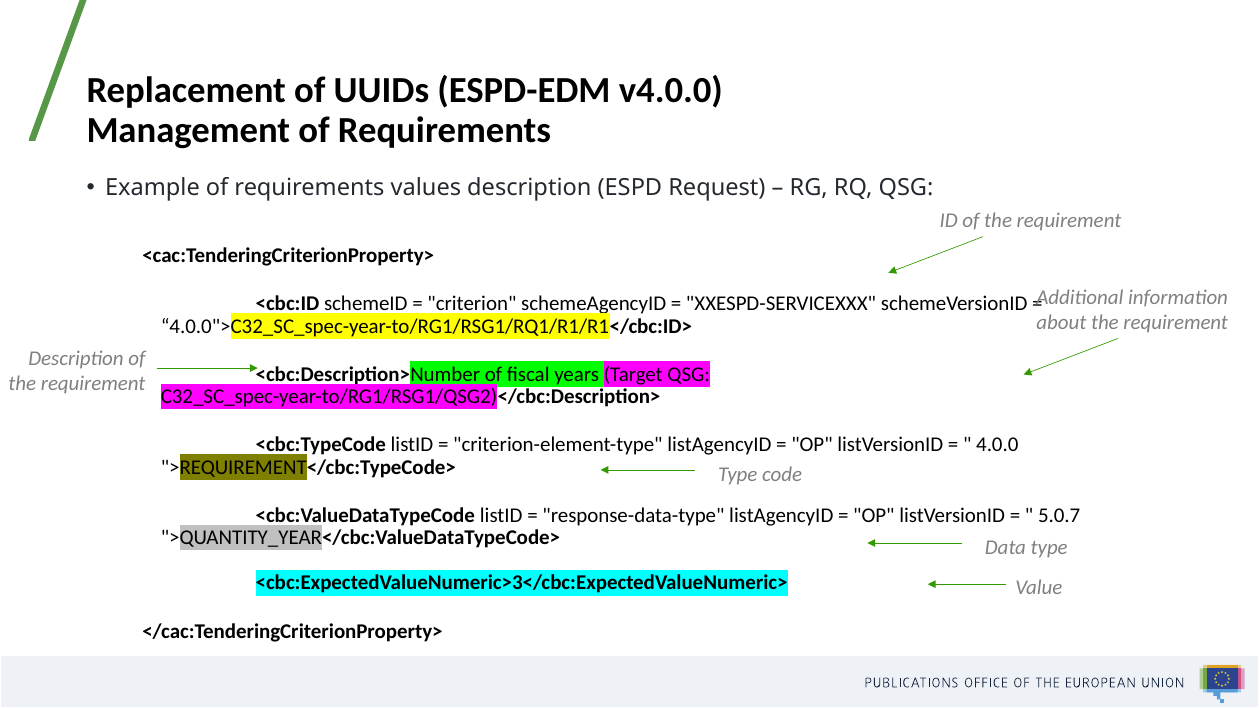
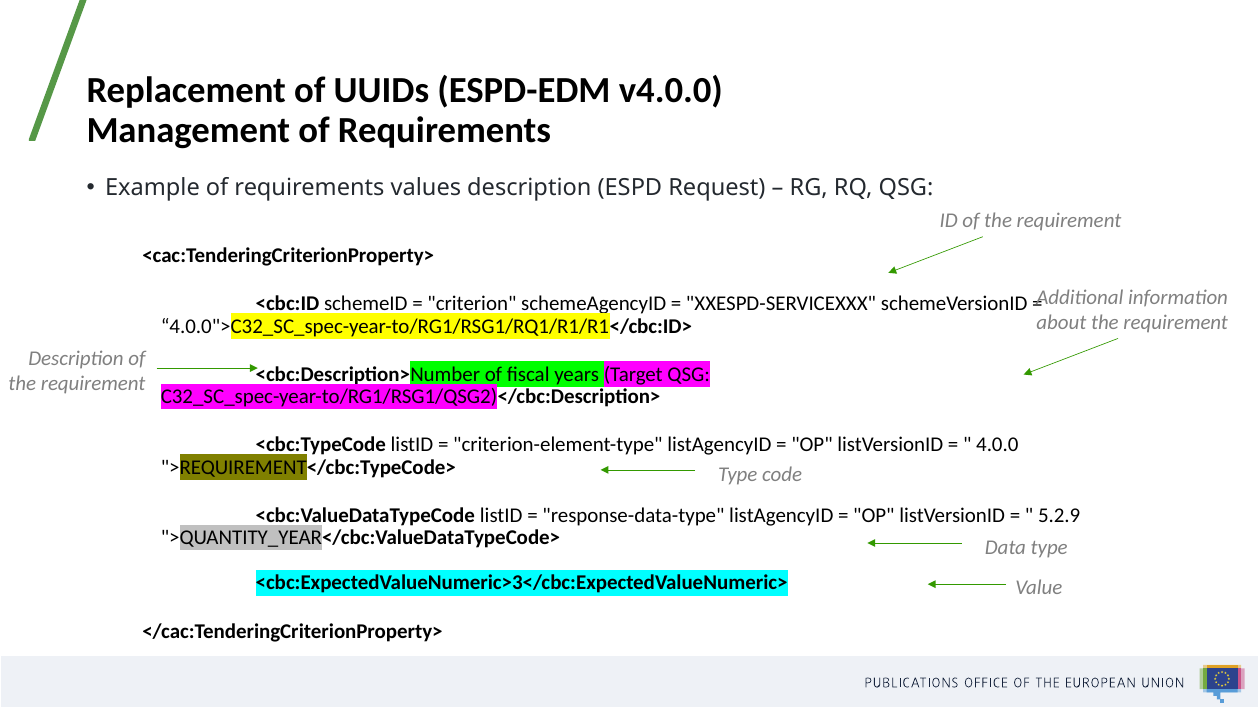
5.0.7: 5.0.7 -> 5.2.9 (1059, 515)
